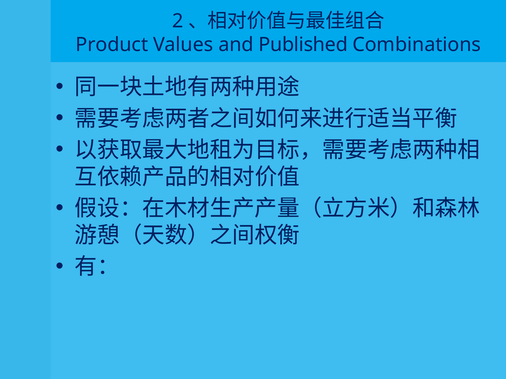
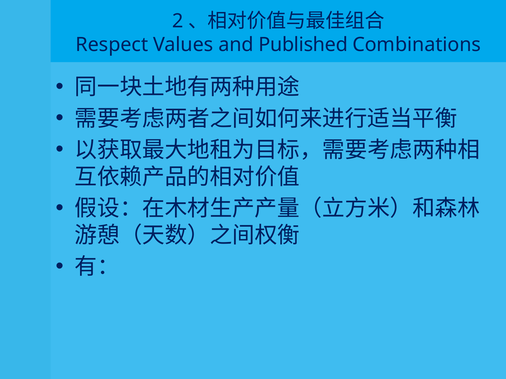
Product: Product -> Respect (112, 45)
